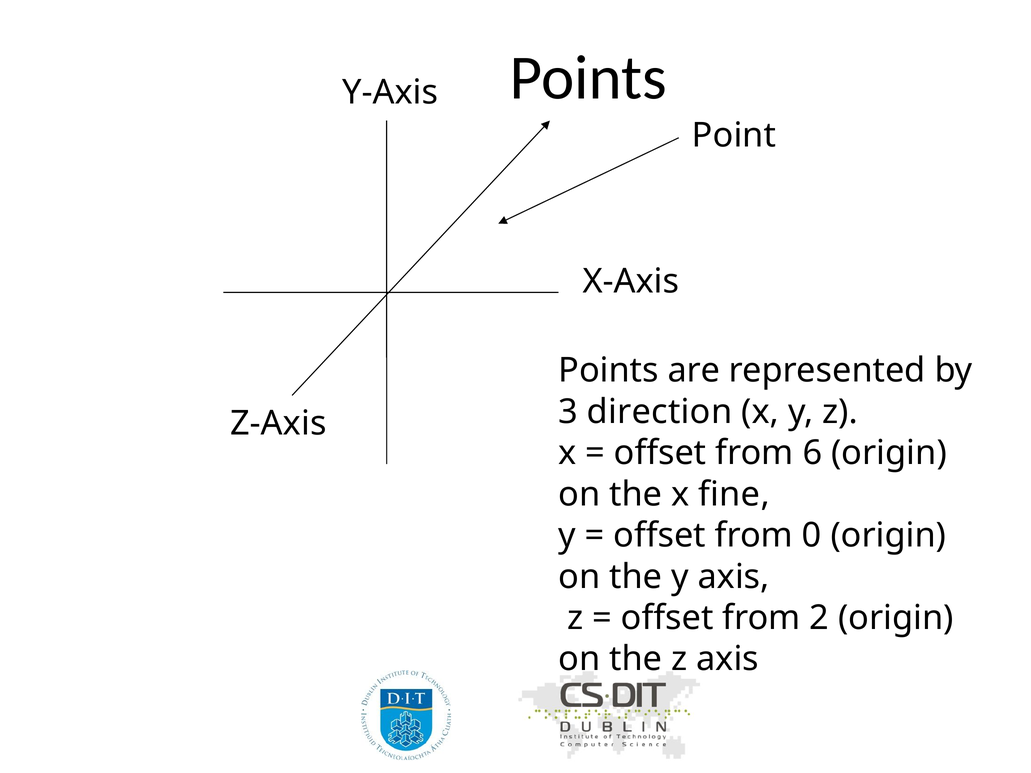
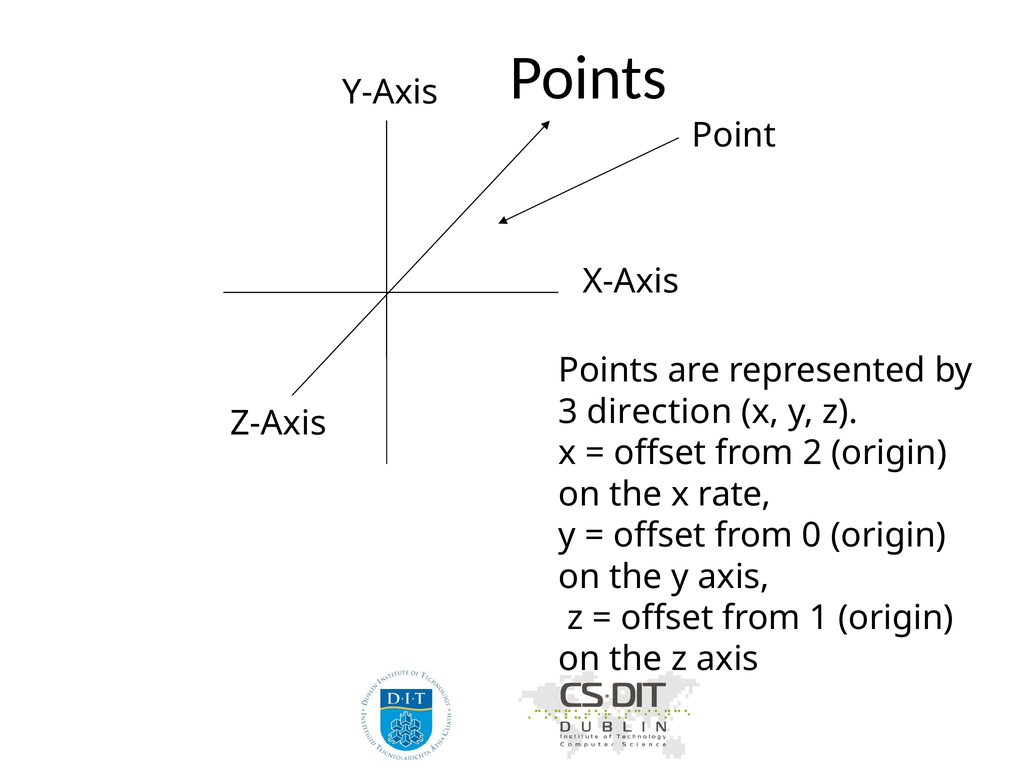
6: 6 -> 2 (812, 453)
fine: fine -> rate (734, 494)
2: 2 -> 1 (819, 618)
